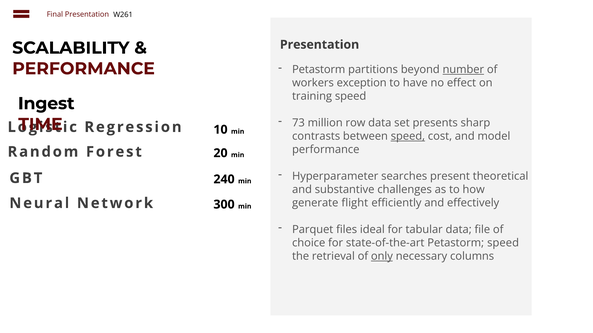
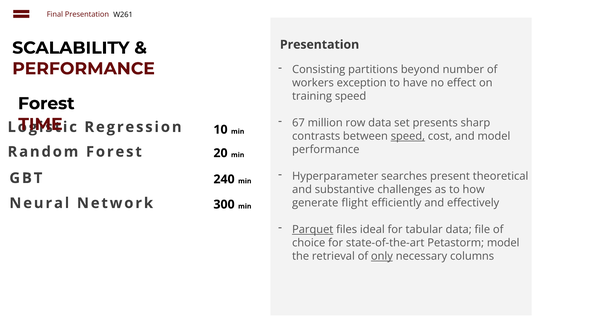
Petastorm: Petastorm -> Consisting (319, 70)
number underline: present -> none (463, 70)
Ingest: Ingest -> Forest (46, 104)
73: 73 -> 67 (298, 123)
Parquet underline: none -> present (313, 230)
Petastorm speed: speed -> model (503, 243)
